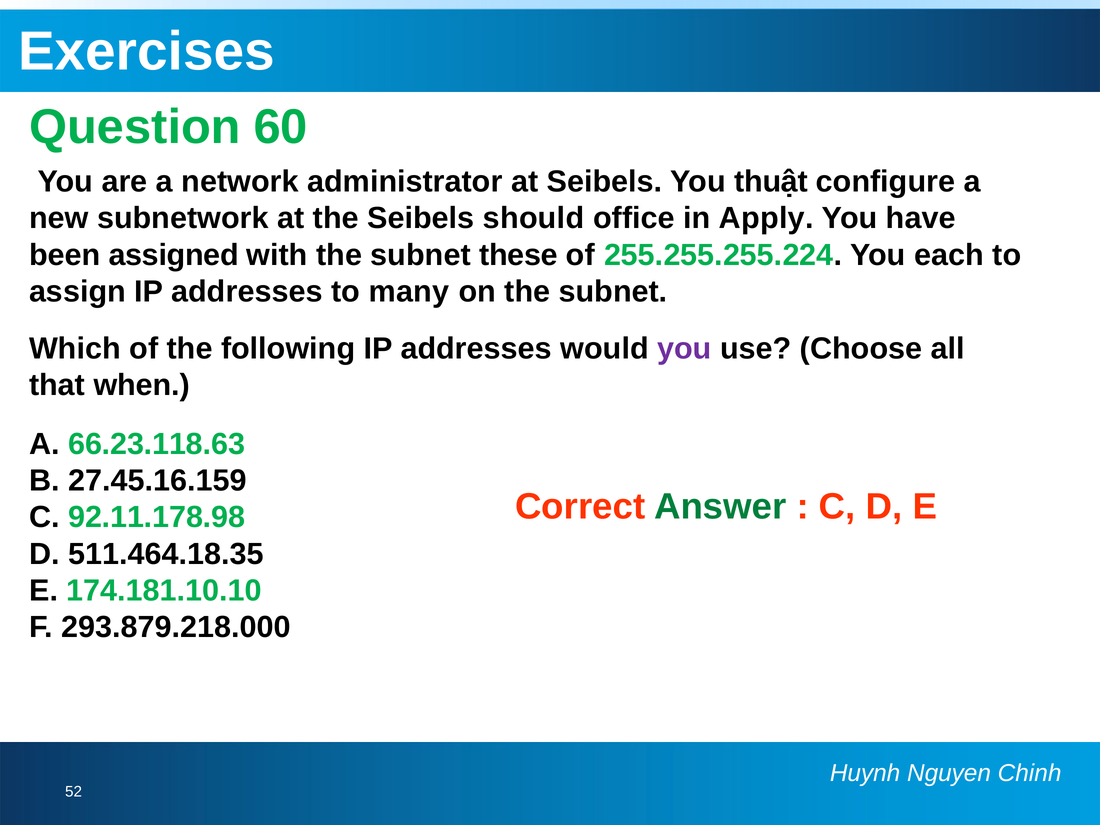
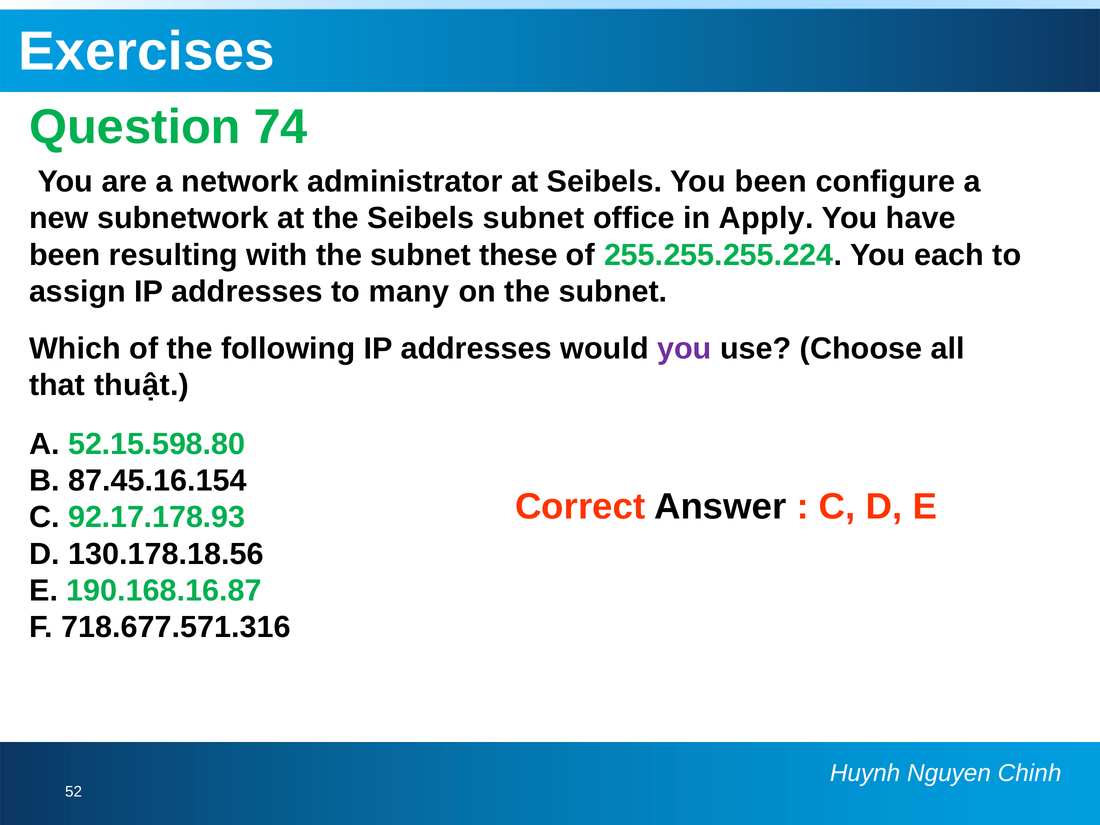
60: 60 -> 74 (281, 127)
You thuật: thuật -> been (771, 182)
Seibels should: should -> subnet (534, 218)
assigned: assigned -> resulting (173, 255)
when: when -> thuật (142, 385)
66.23.118.63: 66.23.118.63 -> 52.15.598.80 (157, 444)
27.45.16.159: 27.45.16.159 -> 87.45.16.154 (157, 481)
Answer colour: green -> black (720, 507)
92.11.178.98: 92.11.178.98 -> 92.17.178.93 (157, 517)
511.464.18.35: 511.464.18.35 -> 130.178.18.56 (166, 554)
174.181.10.10: 174.181.10.10 -> 190.168.16.87 (164, 591)
293.879.218.000: 293.879.218.000 -> 718.677.571.316 (176, 627)
